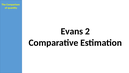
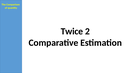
Evans: Evans -> Twice (72, 31)
